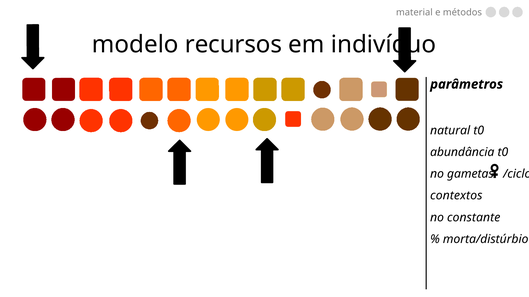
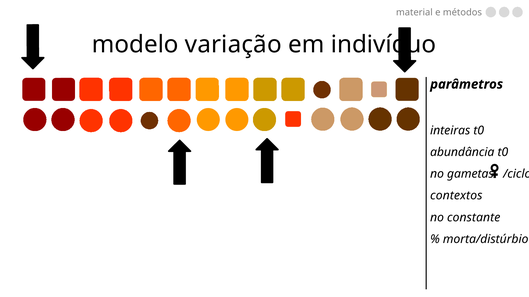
recursos: recursos -> variação (233, 44)
natural: natural -> inteiras (450, 131)
